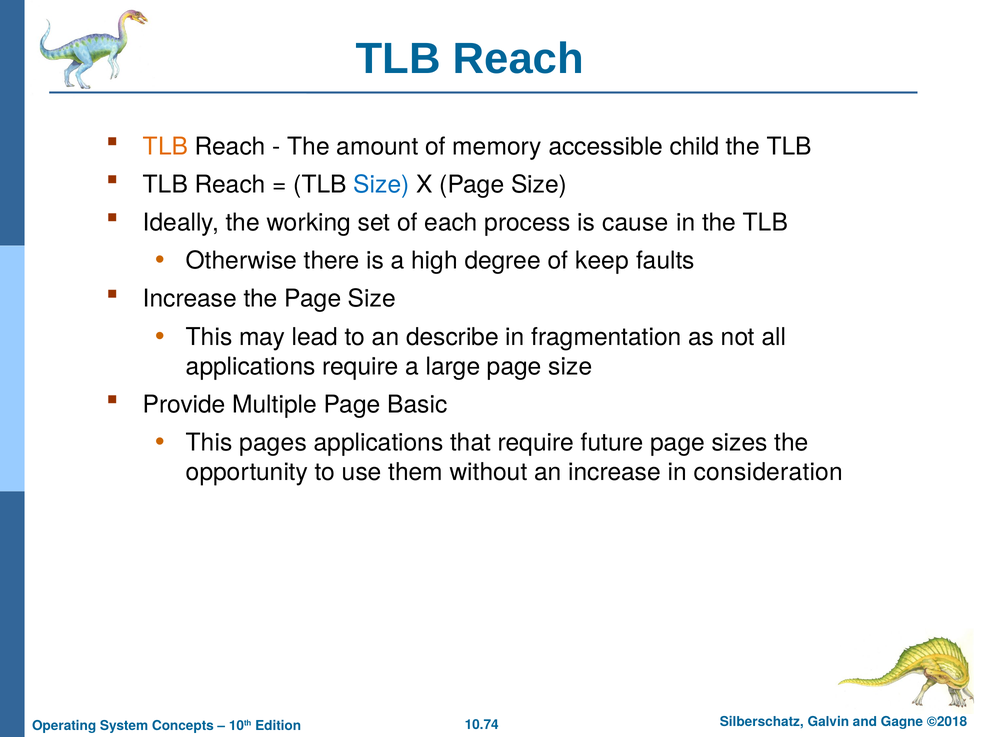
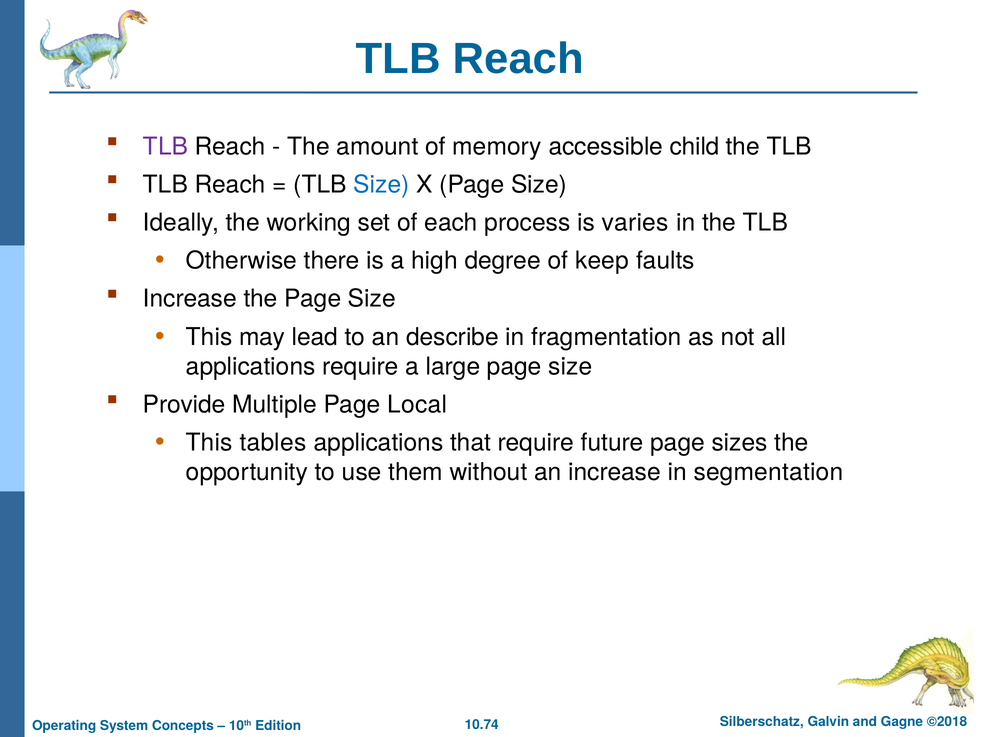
TLB colour: orange -> purple (166, 147)
cause: cause -> varies (635, 223)
Basic: Basic -> Local (417, 405)
pages: pages -> tables (273, 443)
consideration: consideration -> segmentation (768, 472)
